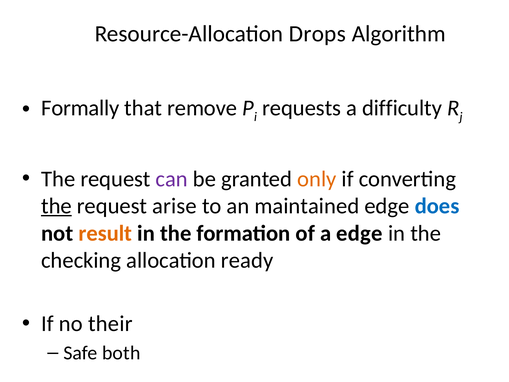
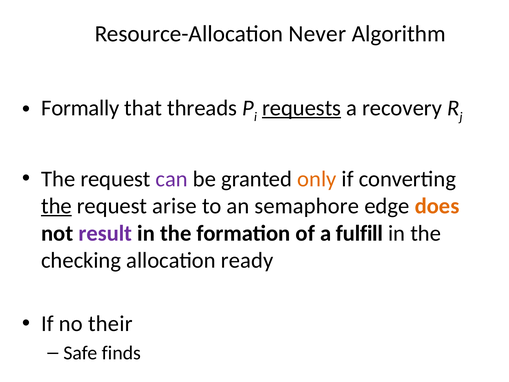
Drops: Drops -> Never (317, 34)
remove: remove -> threads (202, 108)
requests underline: none -> present (302, 108)
difficulty: difficulty -> recovery (402, 108)
maintained: maintained -> semaphore (307, 206)
does colour: blue -> orange (437, 206)
result colour: orange -> purple (105, 233)
a edge: edge -> fulfill (360, 233)
both: both -> finds (121, 353)
